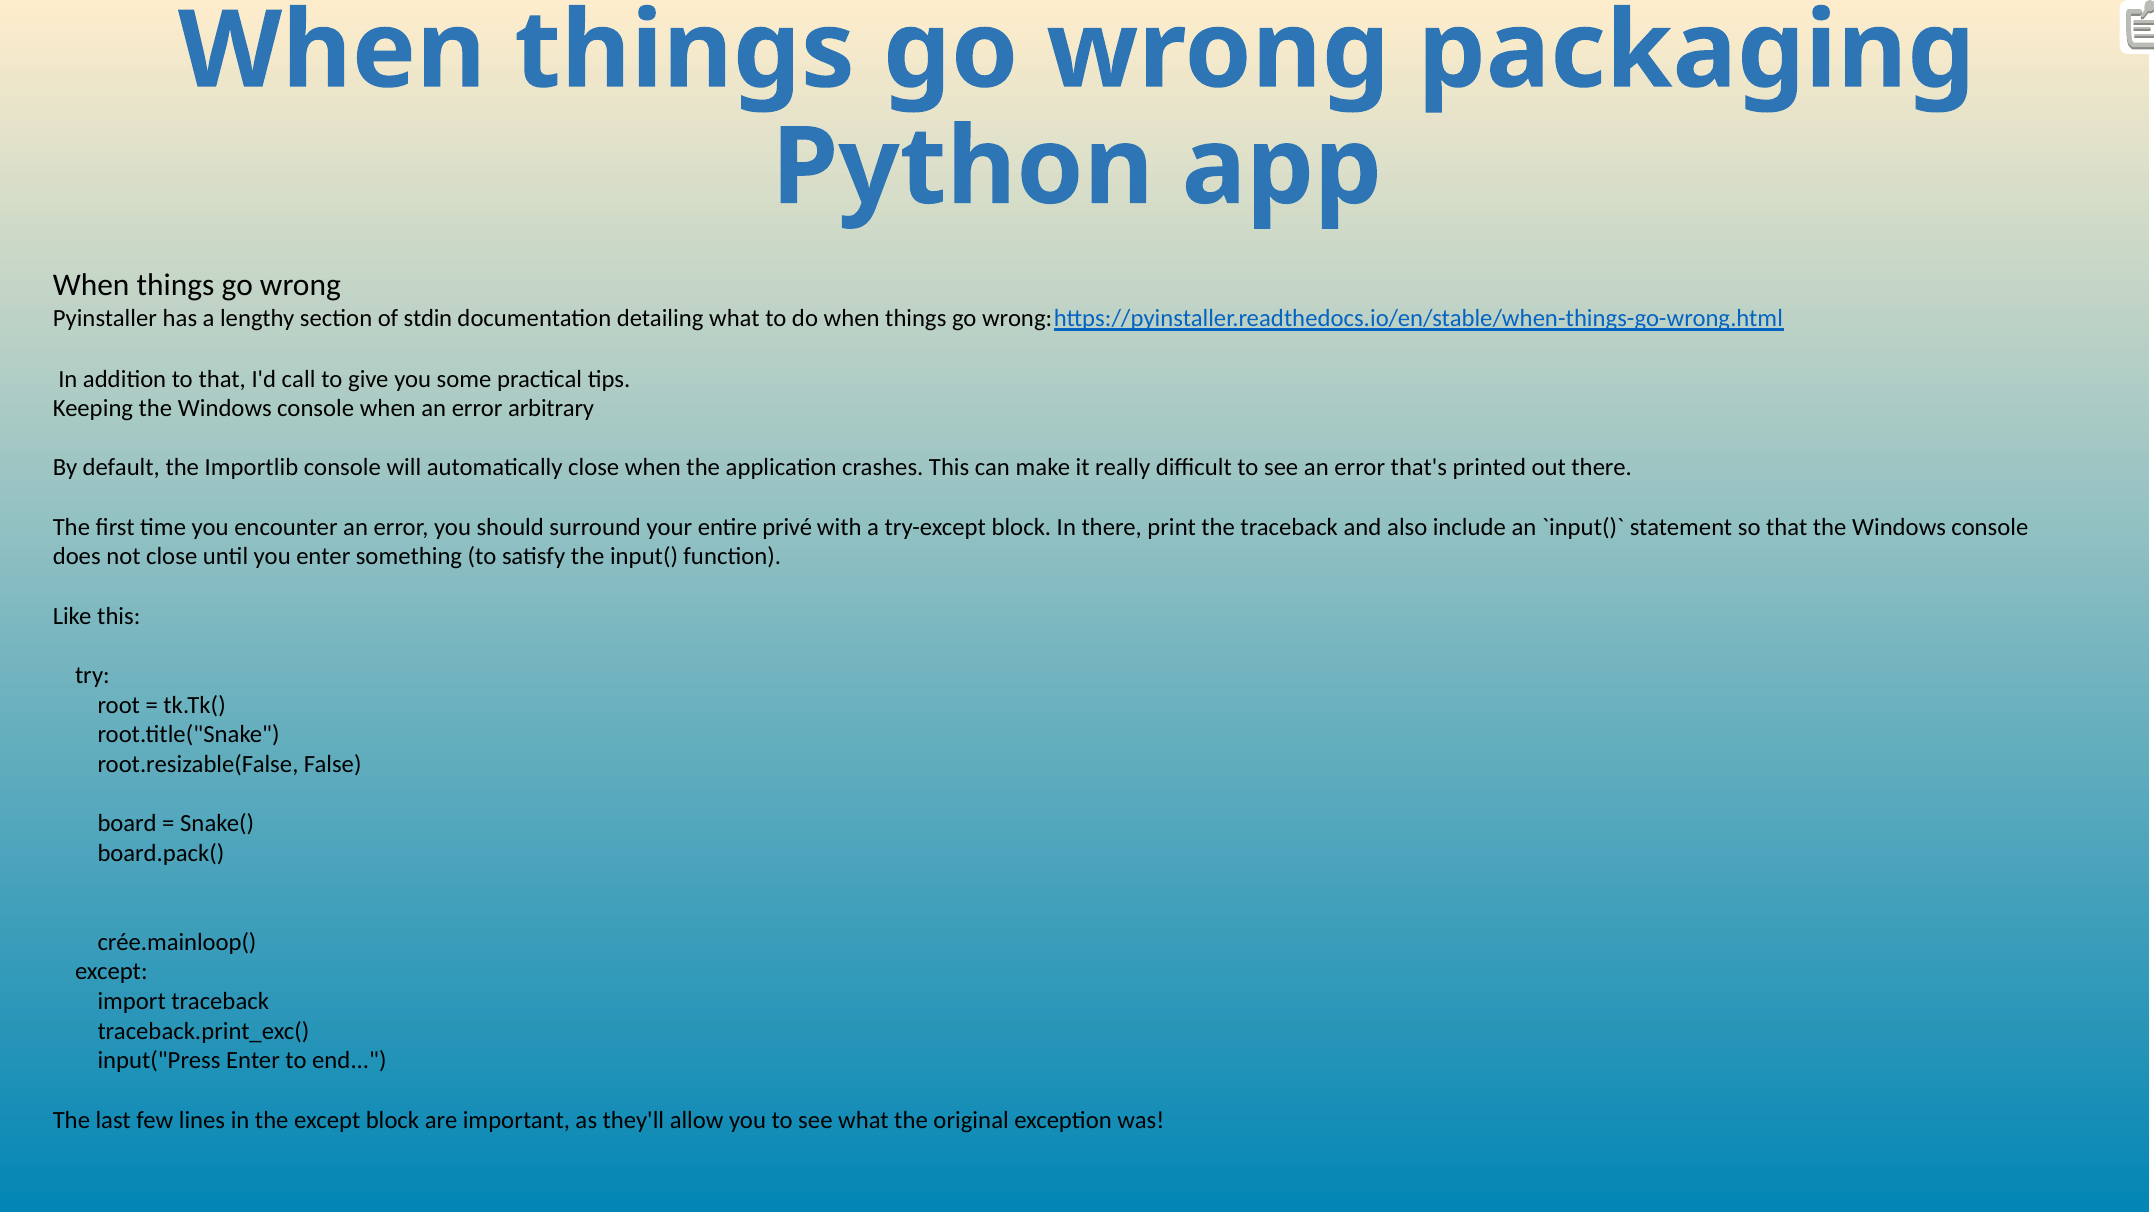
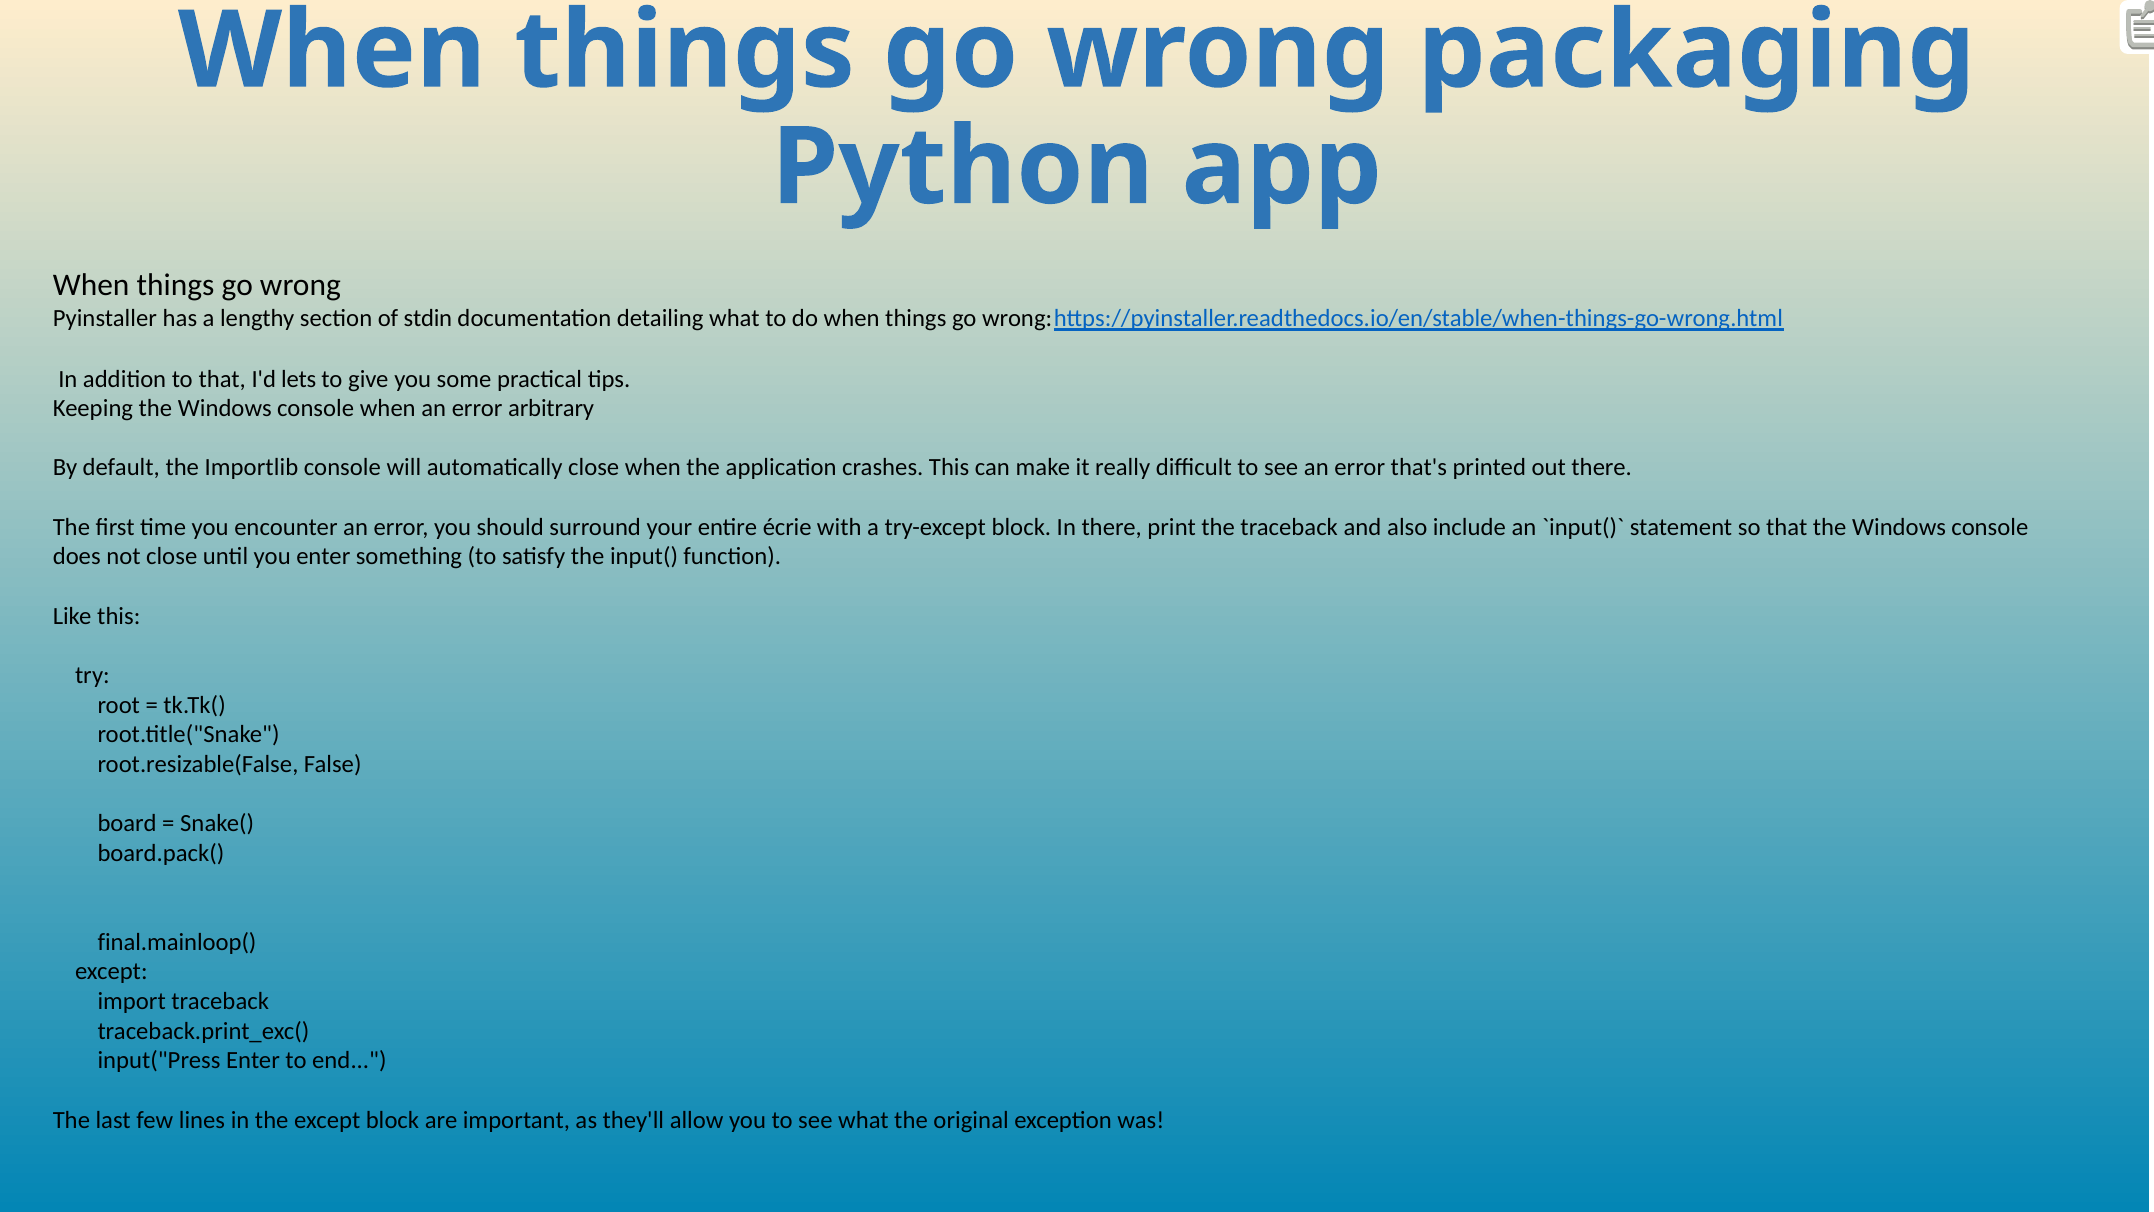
call: call -> lets (299, 379)
privé: privé -> écrie (787, 527)
crée.mainloop(: crée.mainloop( -> final.mainloop( (177, 942)
